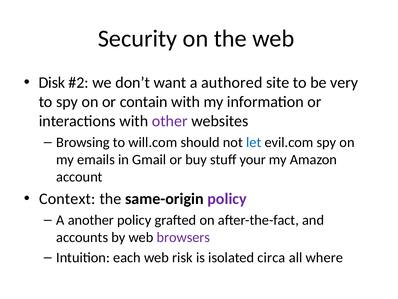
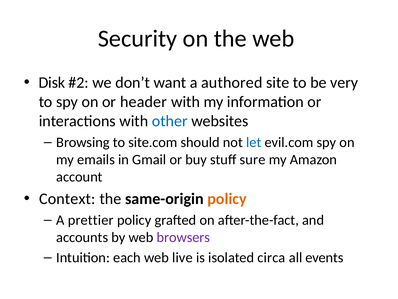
contain: contain -> header (143, 102)
other colour: purple -> blue (170, 121)
will.com: will.com -> site.com (153, 142)
your: your -> sure (253, 159)
policy colour: purple -> orange (227, 198)
another: another -> prettier (91, 220)
risk: risk -> live (182, 257)
where: where -> events (324, 257)
